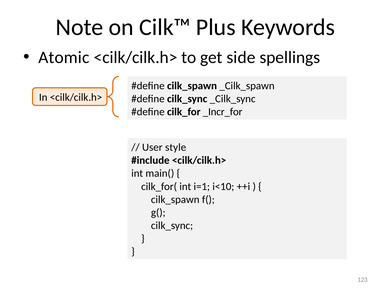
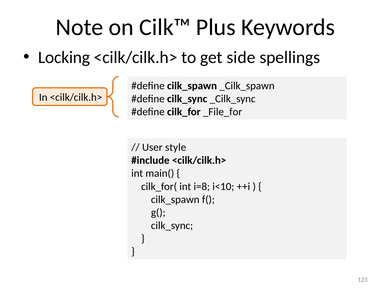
Atomic: Atomic -> Locking (64, 57)
_Incr_for: _Incr_for -> _File_for (223, 112)
i=1: i=1 -> i=8 (202, 187)
